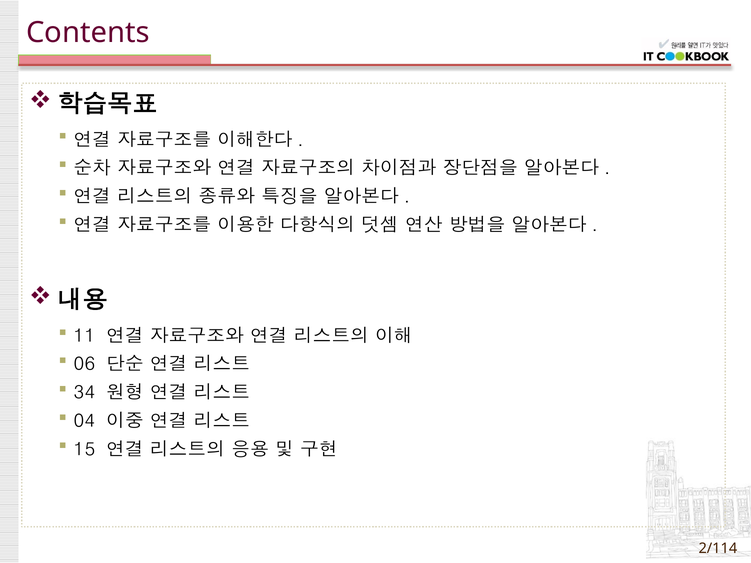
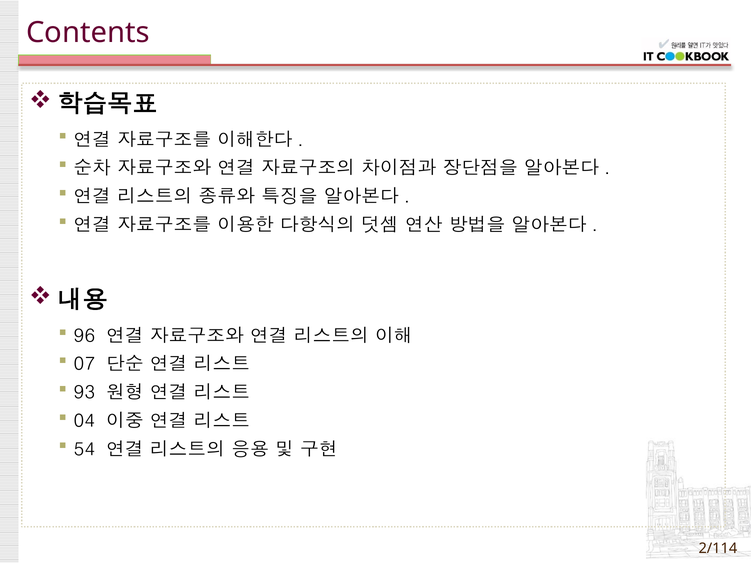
11: 11 -> 96 (84, 336)
06: 06 -> 07 (84, 364)
34: 34 -> 93 (84, 393)
15: 15 -> 54 (84, 450)
